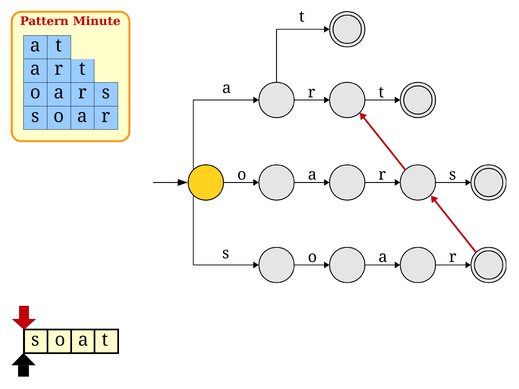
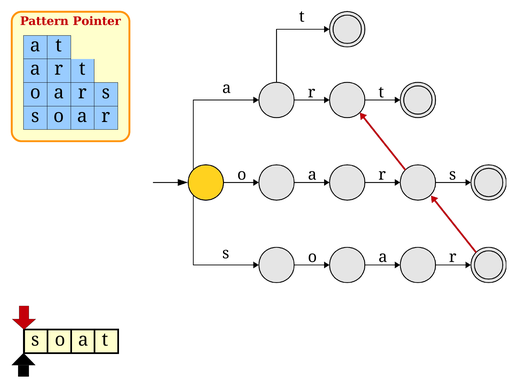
Minute: Minute -> Pointer (97, 21)
